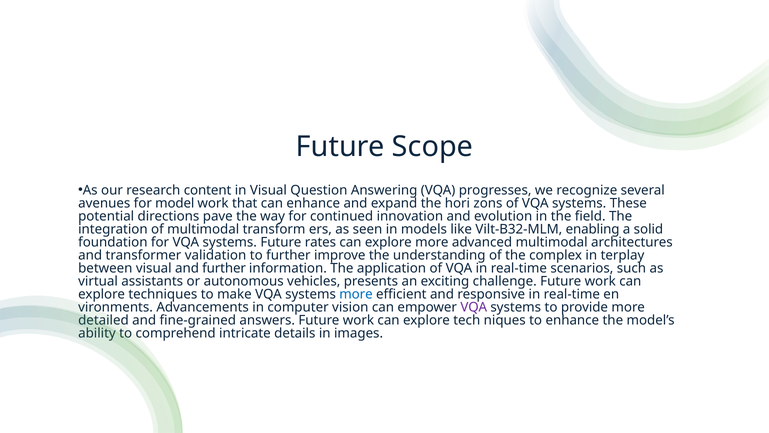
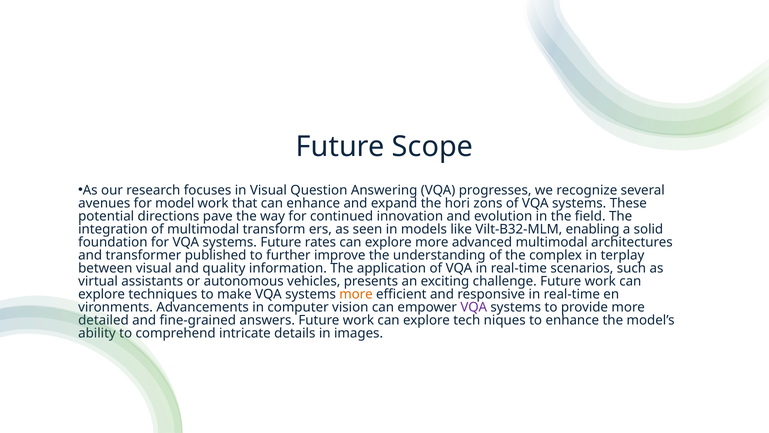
content: content -> focuses (208, 190)
validation: validation -> published (216, 255)
and further: further -> quality (224, 268)
more colour: blue -> orange (356, 294)
